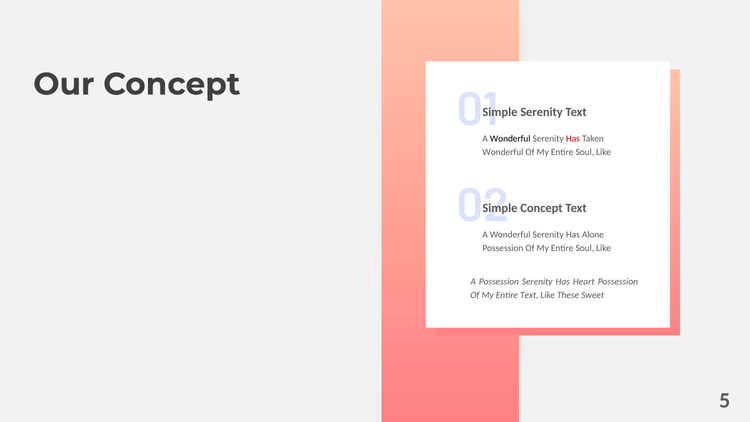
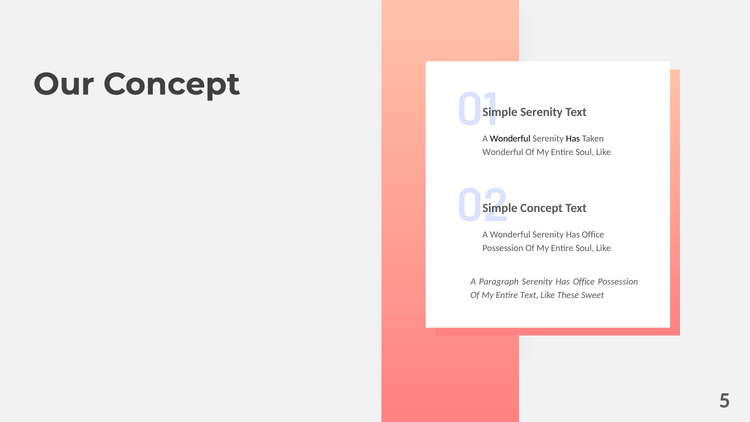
Has colour: red -> black (573, 139)
Wonderful Serenity Has Alone: Alone -> Office (593, 235)
A Possession: Possession -> Paragraph (499, 281)
Heart: Heart -> Office (584, 281)
